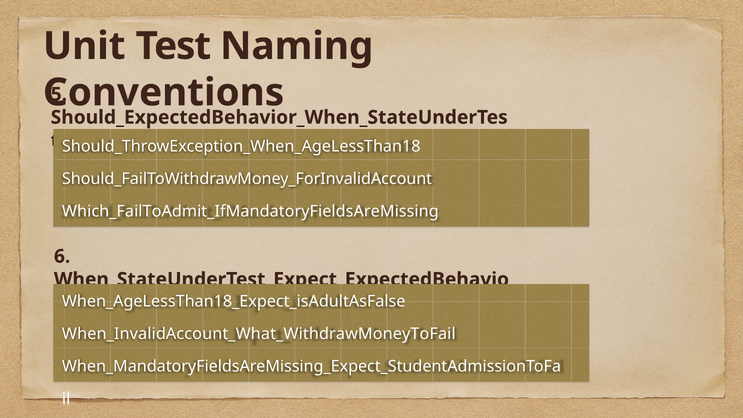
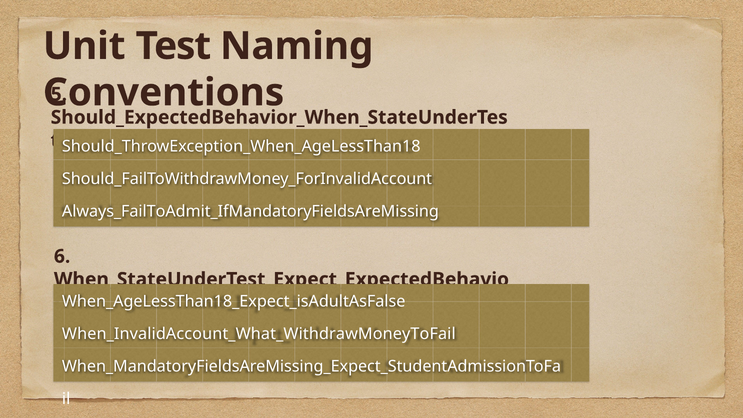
Which_FailToAdmit_IfMandatoryFieldsAreMissing: Which_FailToAdmit_IfMandatoryFieldsAreMissing -> Always_FailToAdmit_IfMandatoryFieldsAreMissing (250, 211)
